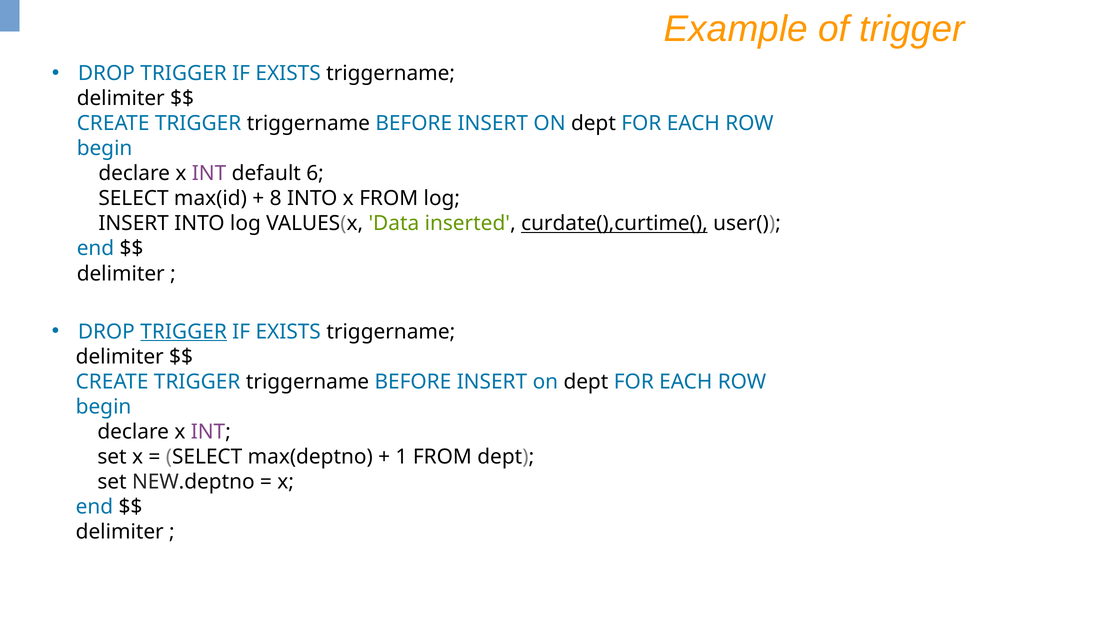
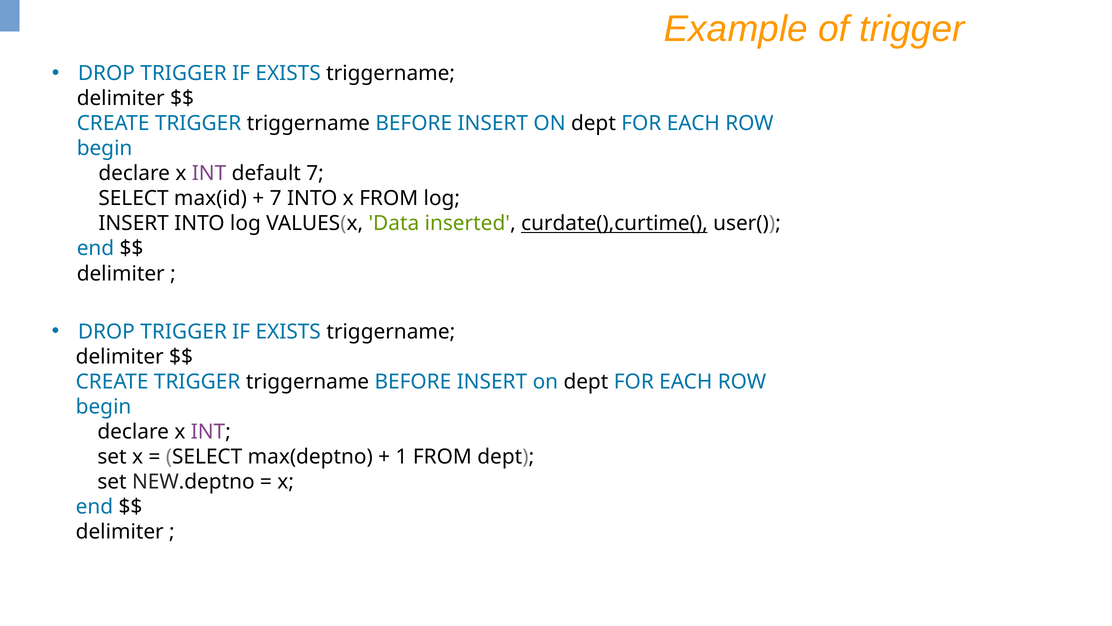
default 6: 6 -> 7 (315, 173)
8: 8 -> 7 (276, 198)
TRIGGER underline: present -> none (184, 331)
